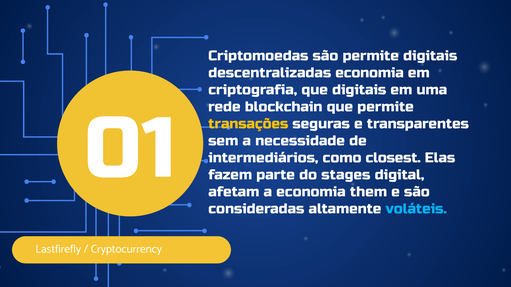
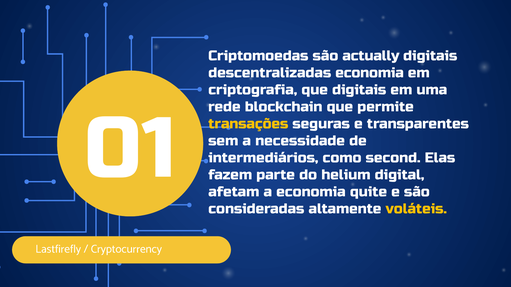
são permite: permite -> actually (371, 56)
closest: closest -> second (393, 158)
stages: stages -> helium (346, 175)
them: them -> quite (368, 192)
voláteis colour: light blue -> yellow (416, 209)
